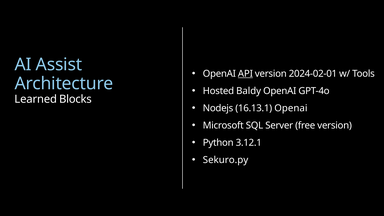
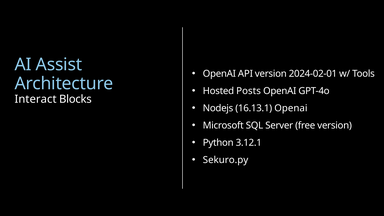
API underline: present -> none (245, 74)
Baldy: Baldy -> Posts (249, 91)
Learned: Learned -> Interact (36, 99)
